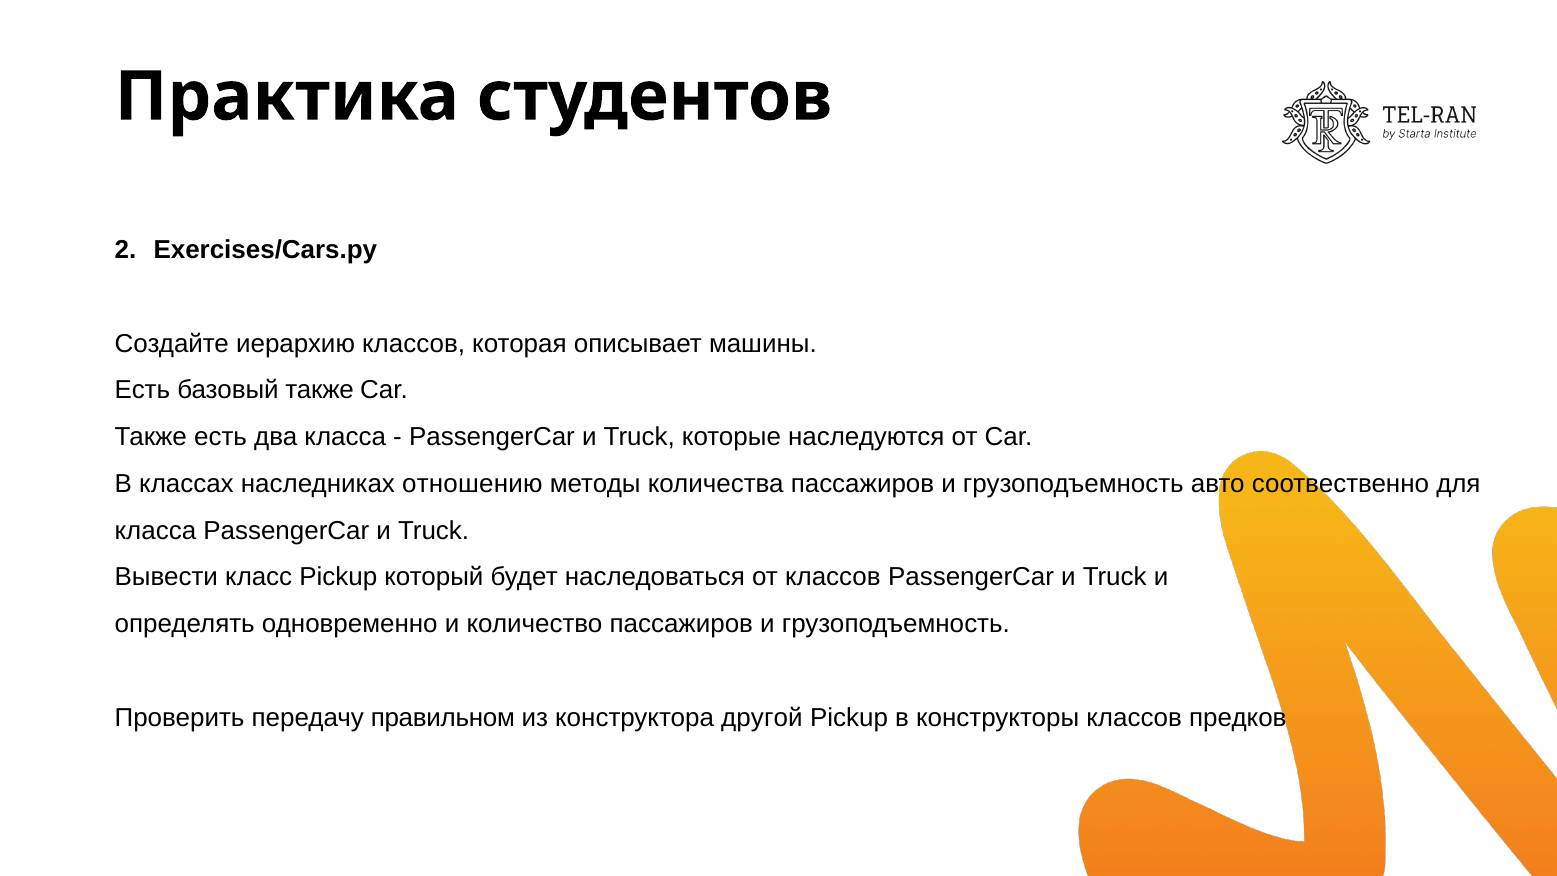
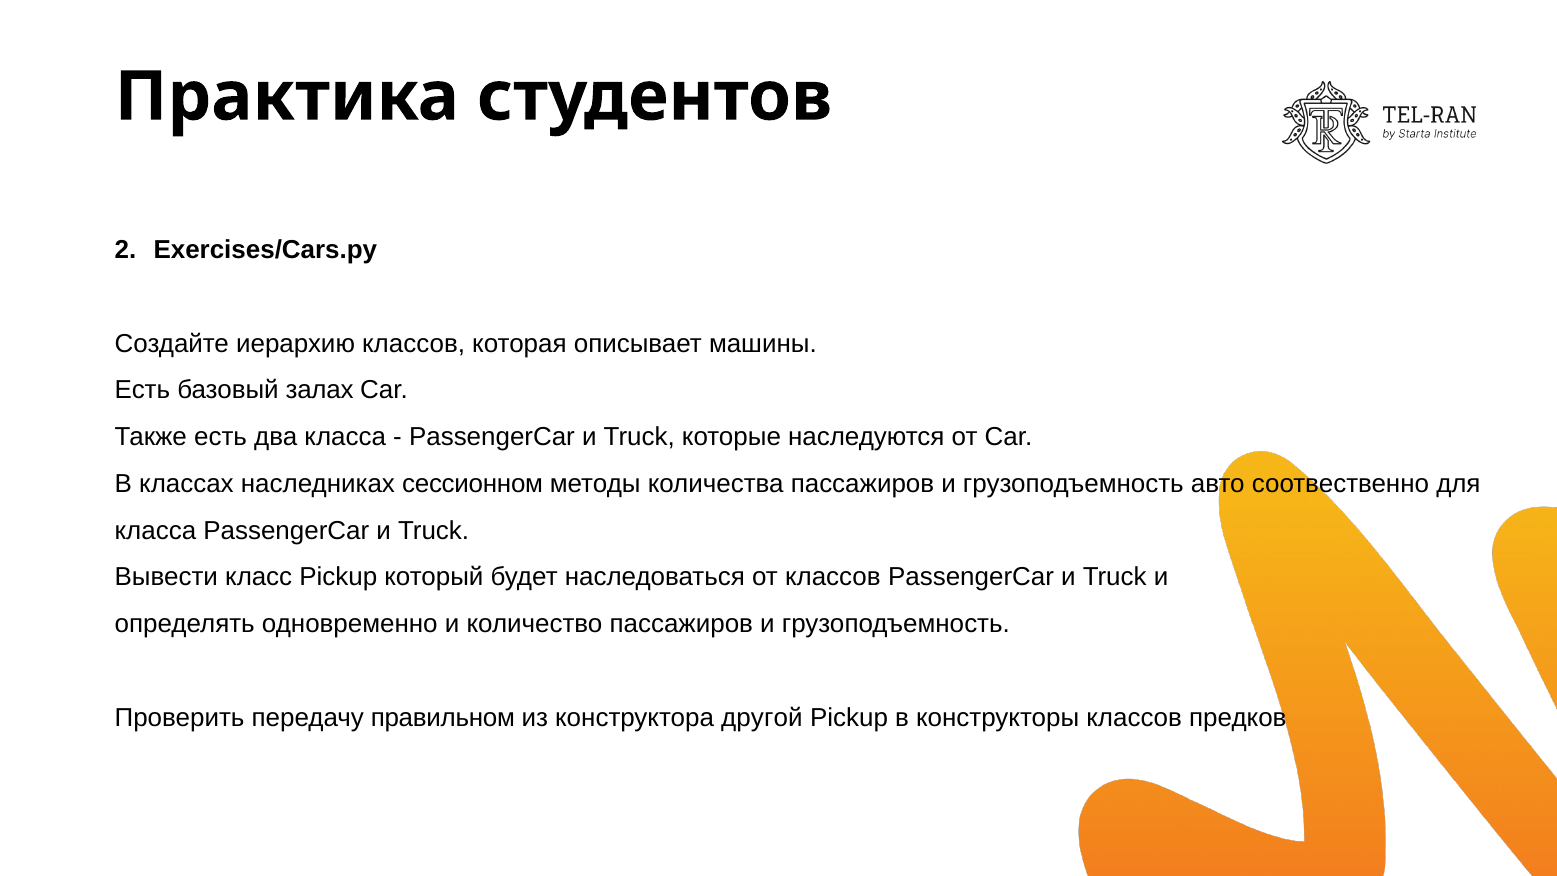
базовый также: также -> залах (320, 390)
отношению: отношению -> сессионном (473, 484)
